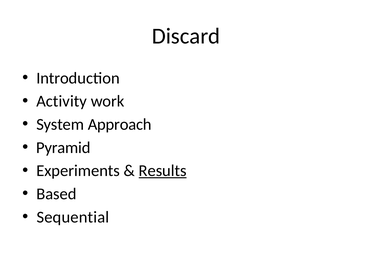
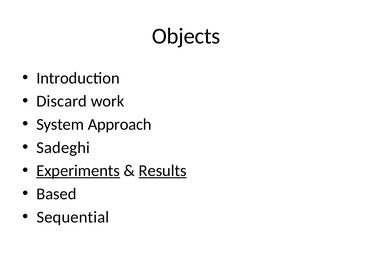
Discard: Discard -> Objects (186, 36)
Activity: Activity -> Discard (62, 101)
Pyramid: Pyramid -> Sadeghi (63, 148)
Experiments underline: none -> present (78, 171)
